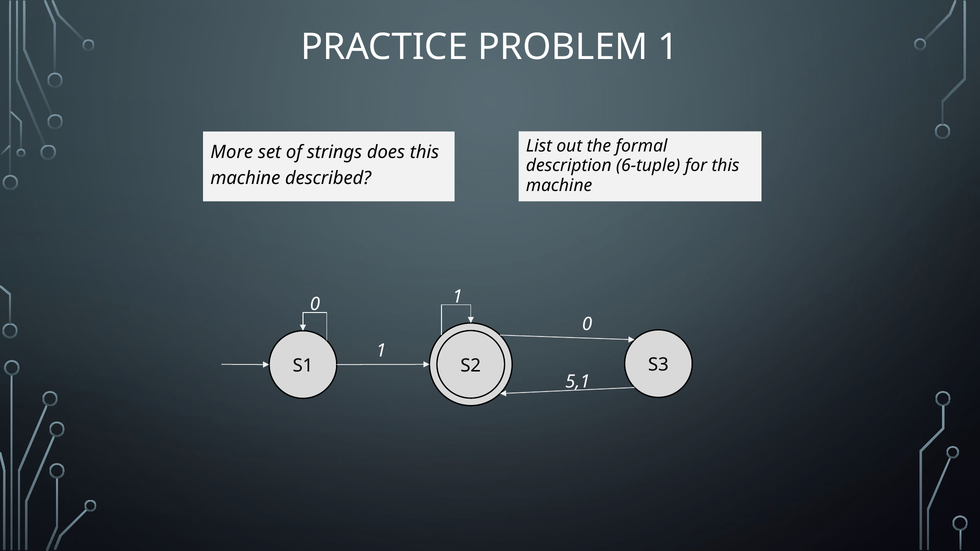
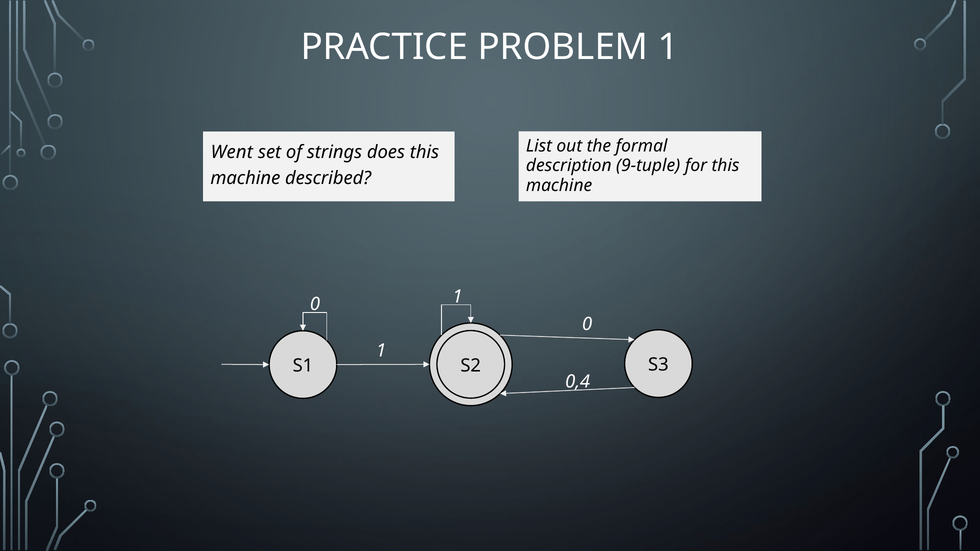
More: More -> Went (232, 152)
6-tuple: 6-tuple -> 9-tuple (648, 166)
5,1: 5,1 -> 0,4 (578, 382)
